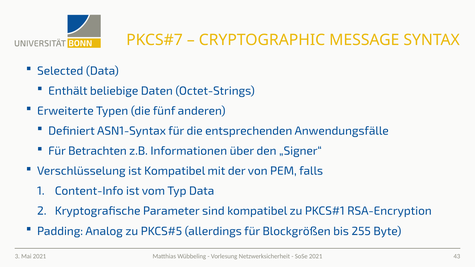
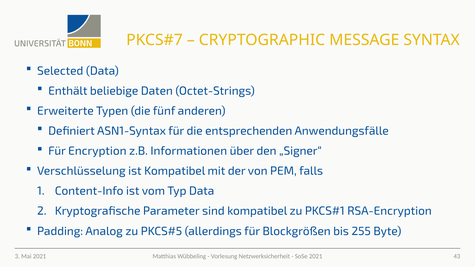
Betrachten: Betrachten -> Encryption (97, 151)
